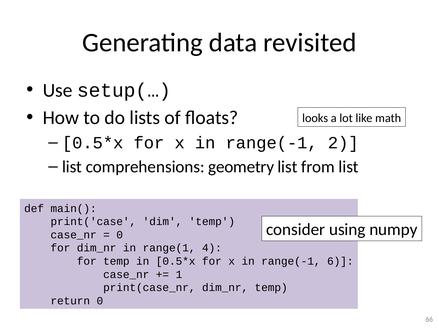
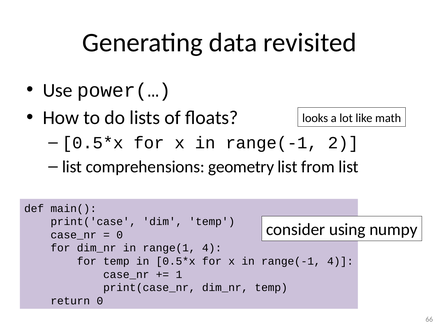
setup(…: setup(… -> power(… (124, 90)
range(-1 6: 6 -> 4 (340, 261)
